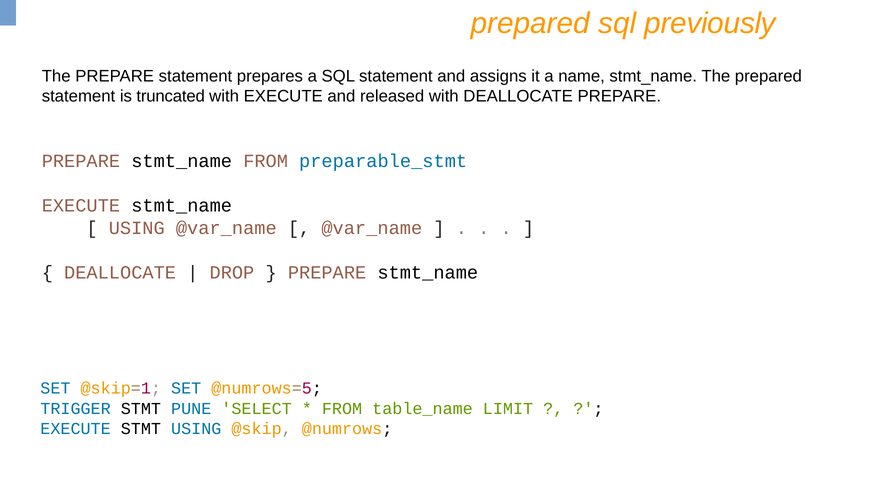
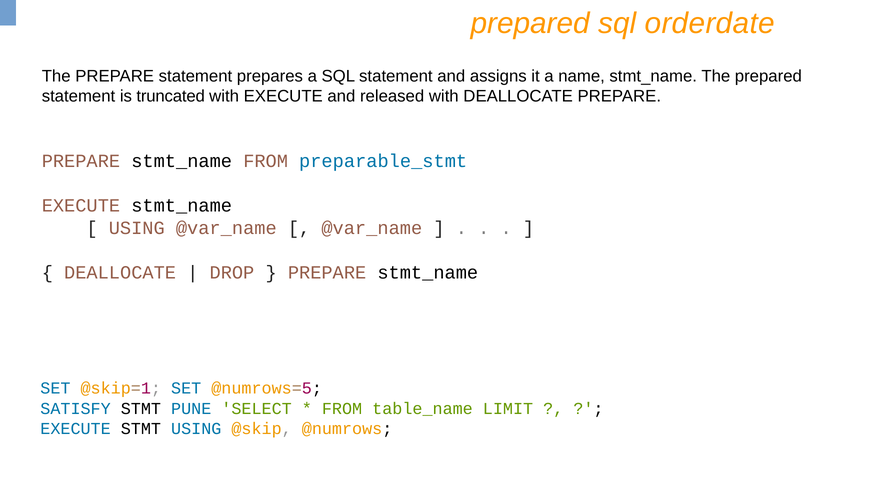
previously: previously -> orderdate (710, 23)
TRIGGER: TRIGGER -> SATISFY (76, 408)
